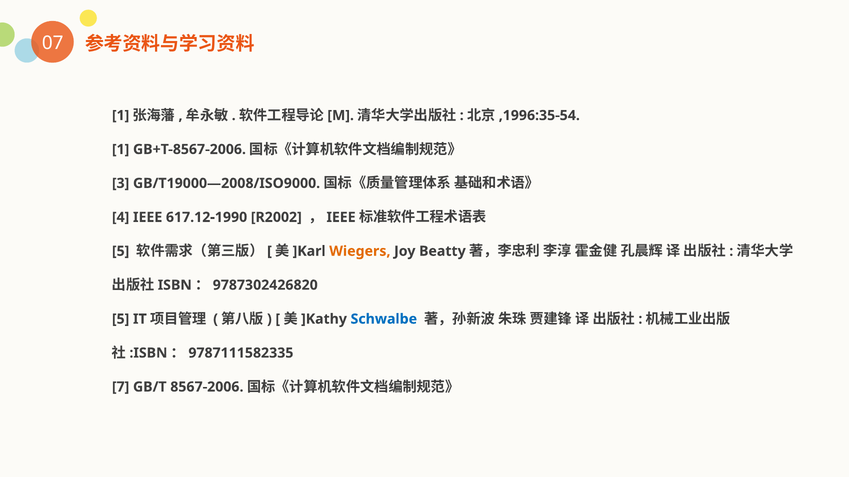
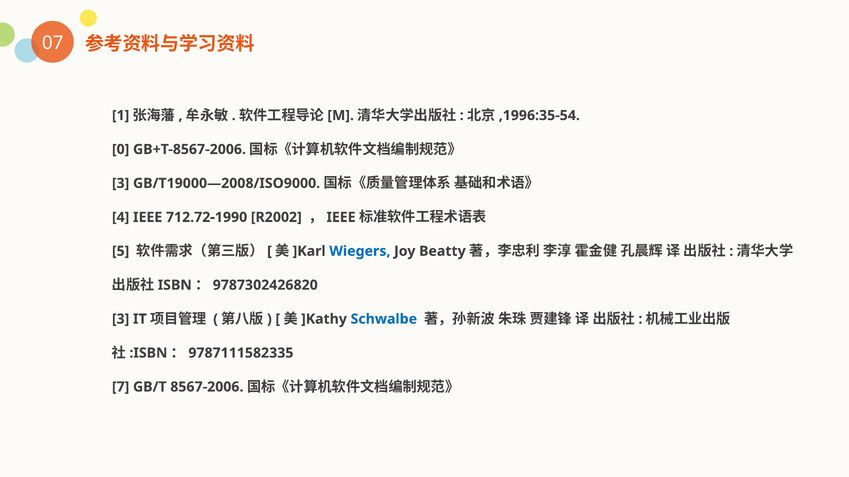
1: 1 -> 0 (121, 149)
617.12-1990: 617.12-1990 -> 712.72-1990 (207, 217)
Wiegers colour: orange -> blue (360, 251)
5: 5 -> 3 (121, 319)
